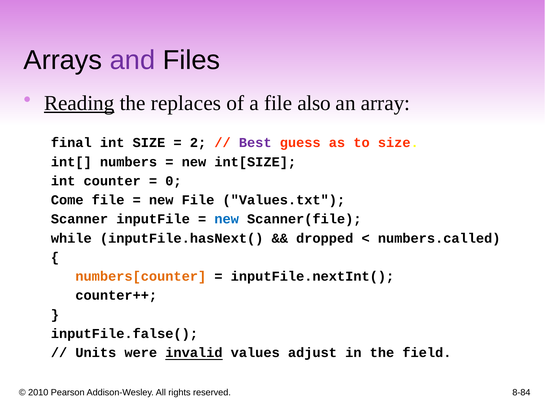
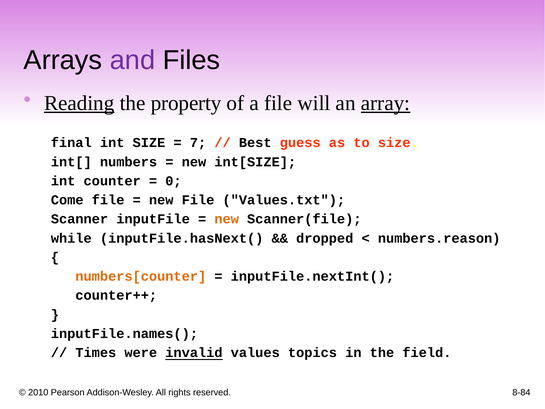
replaces: replaces -> property (186, 103)
also: also -> will (314, 103)
array underline: none -> present (386, 103)
2: 2 -> 7 (198, 143)
Best colour: purple -> black (255, 143)
new colour: blue -> orange (227, 219)
numbers.called: numbers.called -> numbers.reason (439, 238)
inputFile.false(: inputFile.false( -> inputFile.names( (124, 333)
Units: Units -> Times (96, 352)
adjust: adjust -> topics (312, 352)
